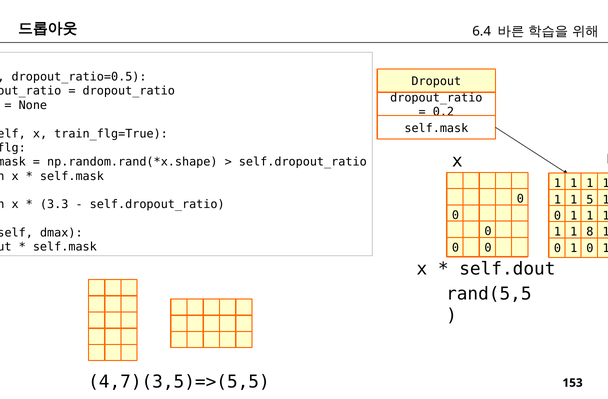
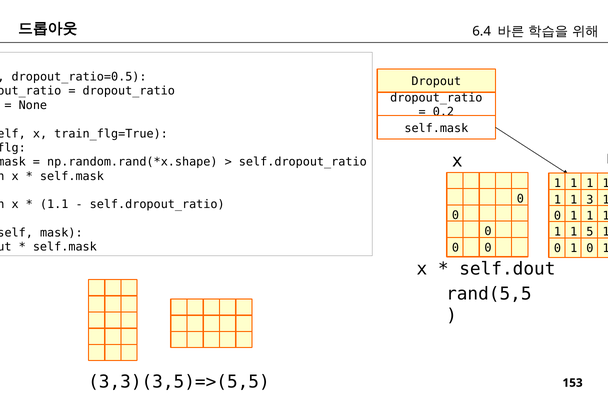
5: 5 -> 3 (590, 200)
3.3: 3.3 -> 1.1 (54, 205)
8: 8 -> 5 (590, 232)
dmax: dmax -> mask (61, 233)
4,7)(3,5)=>(5,5: 4,7)(3,5)=>(5,5 -> 3,3)(3,5)=>(5,5 (179, 382)
